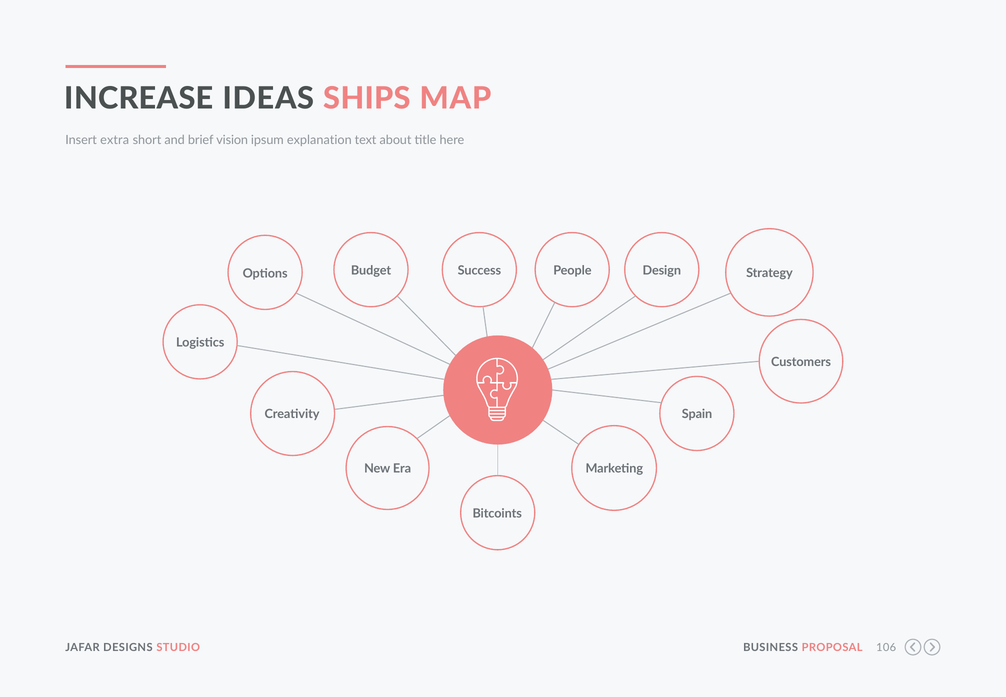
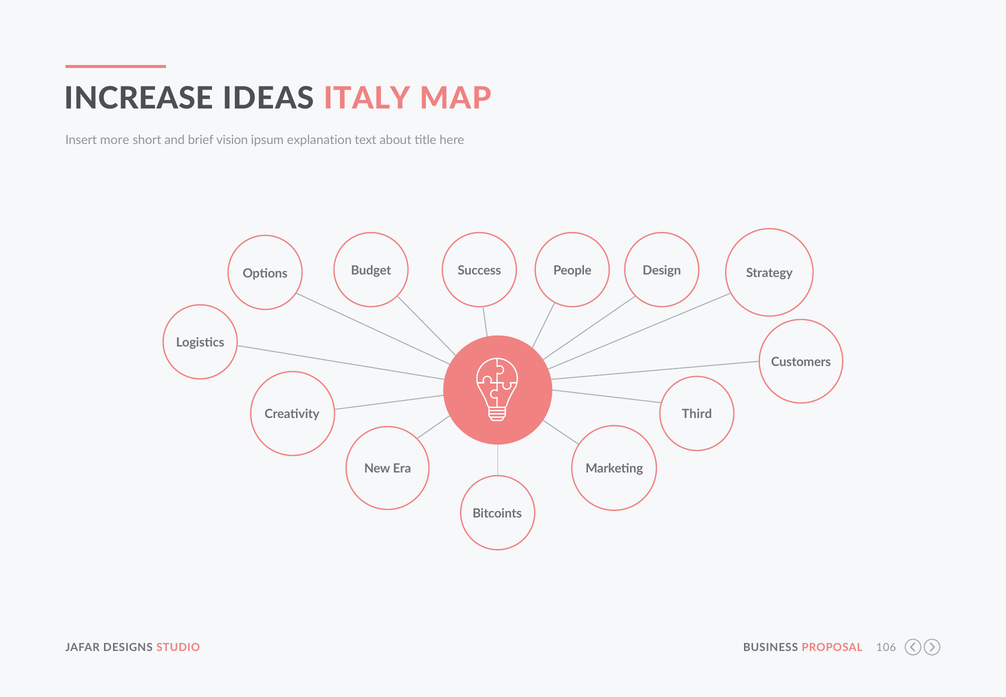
SHIPS: SHIPS -> ITALY (367, 99)
extra: extra -> more (115, 140)
Spain: Spain -> Third (697, 414)
